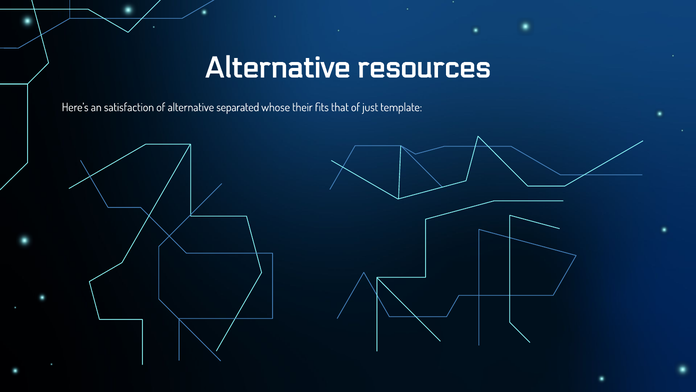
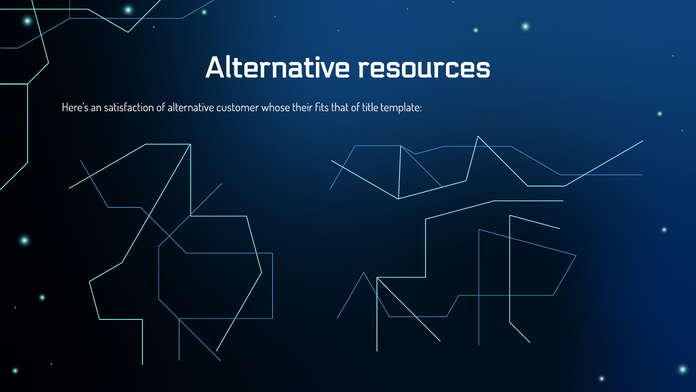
separated: separated -> customer (238, 107)
just: just -> title (370, 107)
